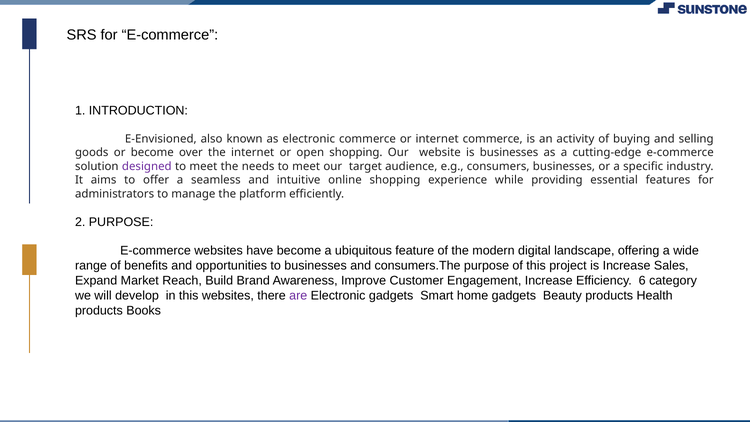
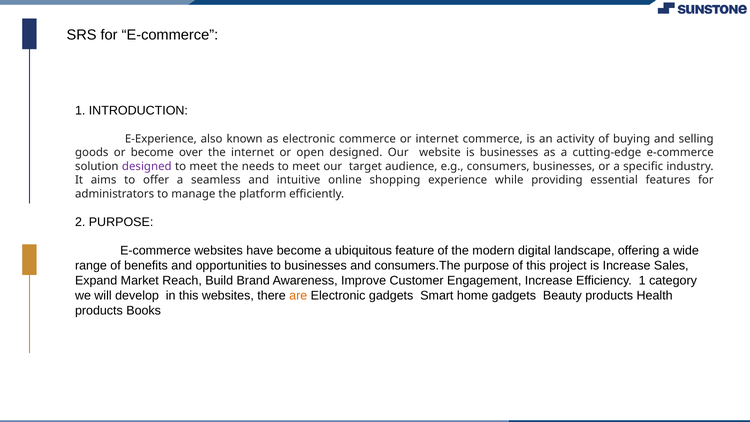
E-Envisioned: E-Envisioned -> E-Experience (161, 139)
open shopping: shopping -> designed (356, 152)
Efficiency 6: 6 -> 1 (642, 281)
are colour: purple -> orange (298, 296)
